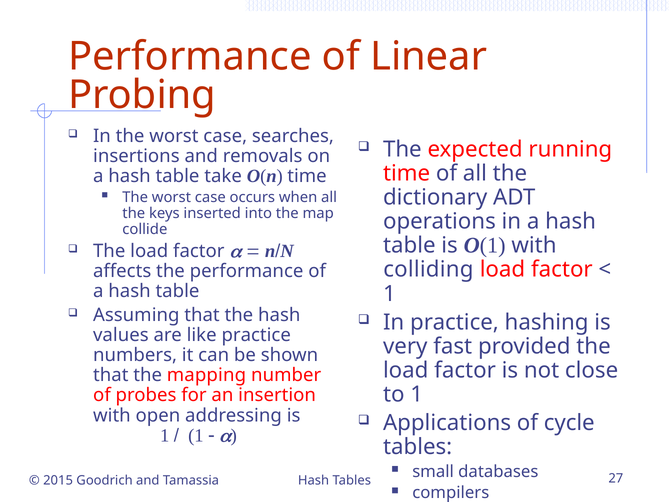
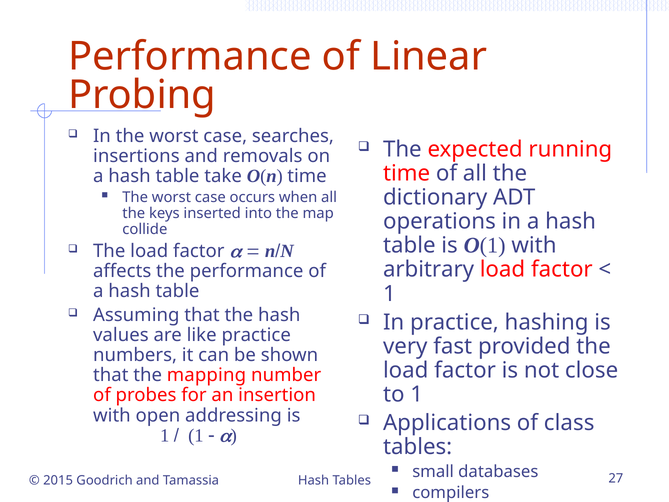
colliding: colliding -> arbitrary (429, 269)
cycle: cycle -> class (569, 423)
